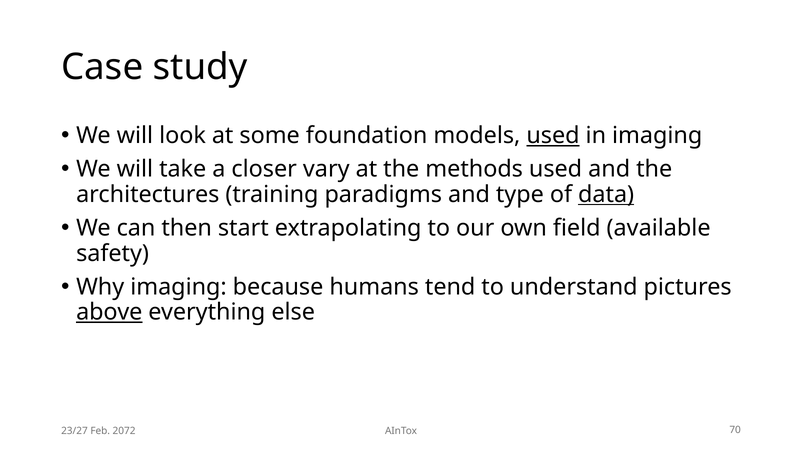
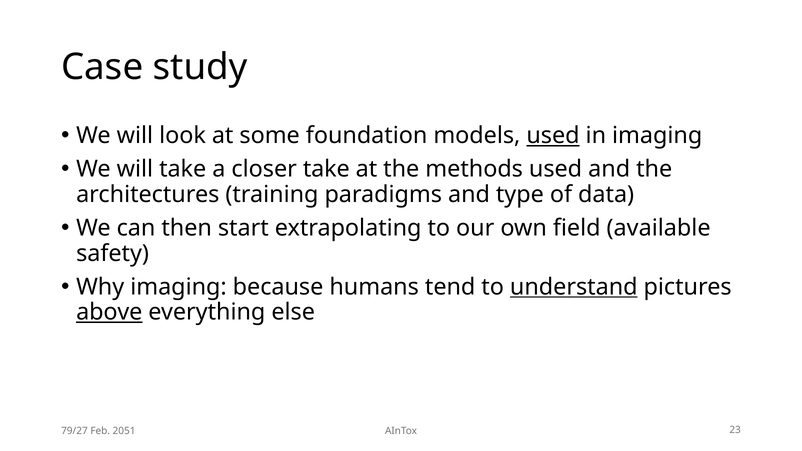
closer vary: vary -> take (326, 169)
data underline: present -> none (606, 194)
understand underline: none -> present (574, 287)
23/27: 23/27 -> 79/27 (74, 431)
2072: 2072 -> 2051 (124, 431)
70: 70 -> 23 (735, 430)
